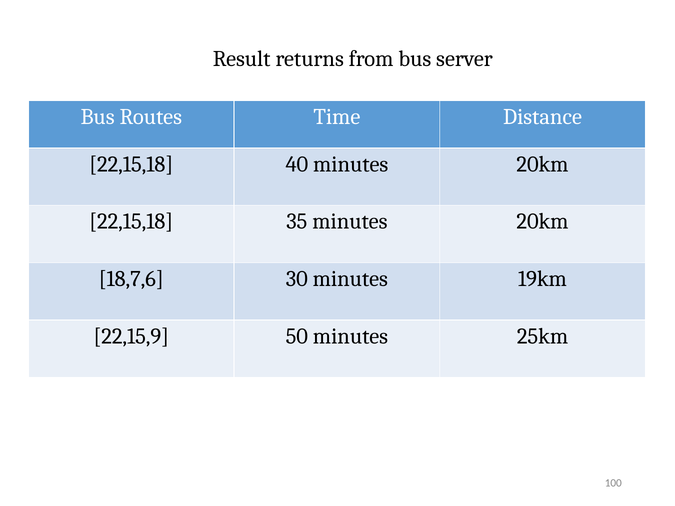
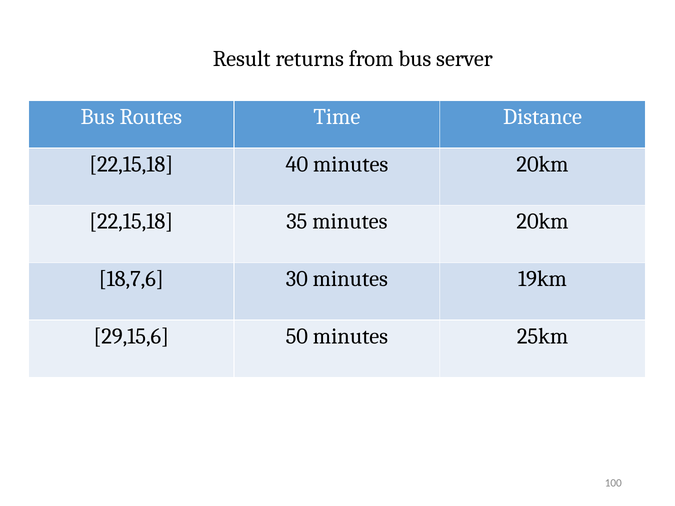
22,15,9: 22,15,9 -> 29,15,6 (131, 336)
